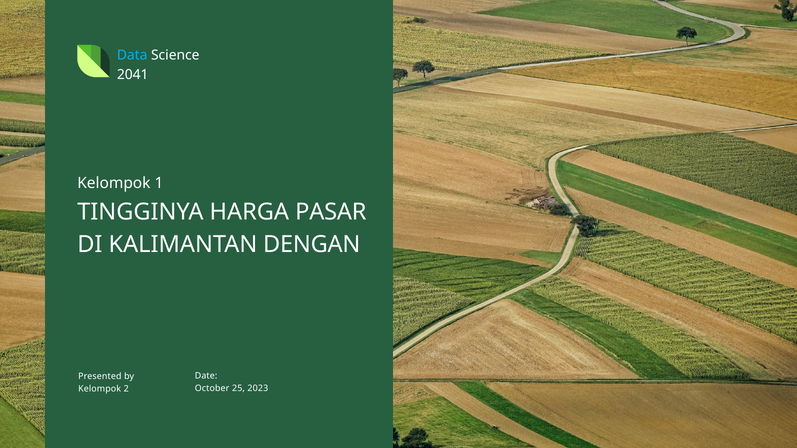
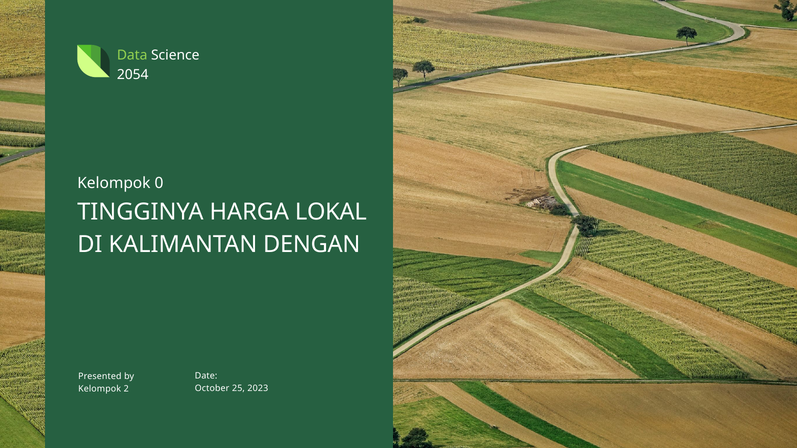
Data colour: light blue -> light green (132, 55)
2041: 2041 -> 2054 (133, 75)
1: 1 -> 0 (159, 183)
PASAR: PASAR -> LOKAL (331, 212)
